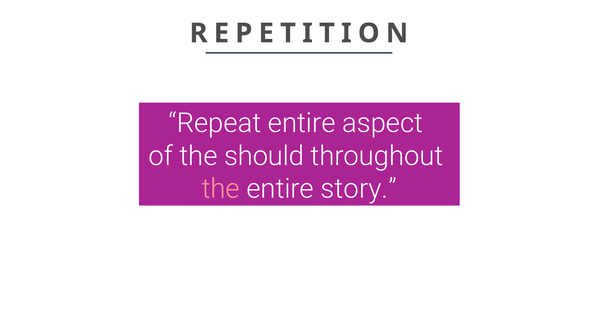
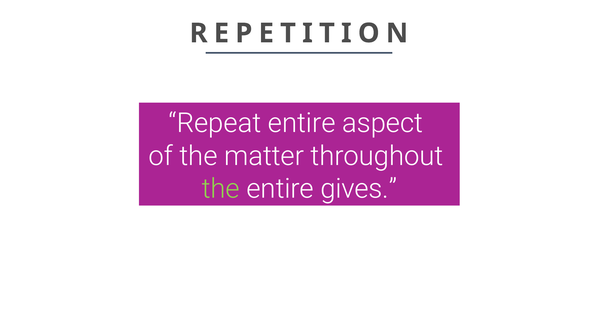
should: should -> matter (264, 156)
the colour: pink -> light green (221, 189)
story: story -> gives (359, 189)
